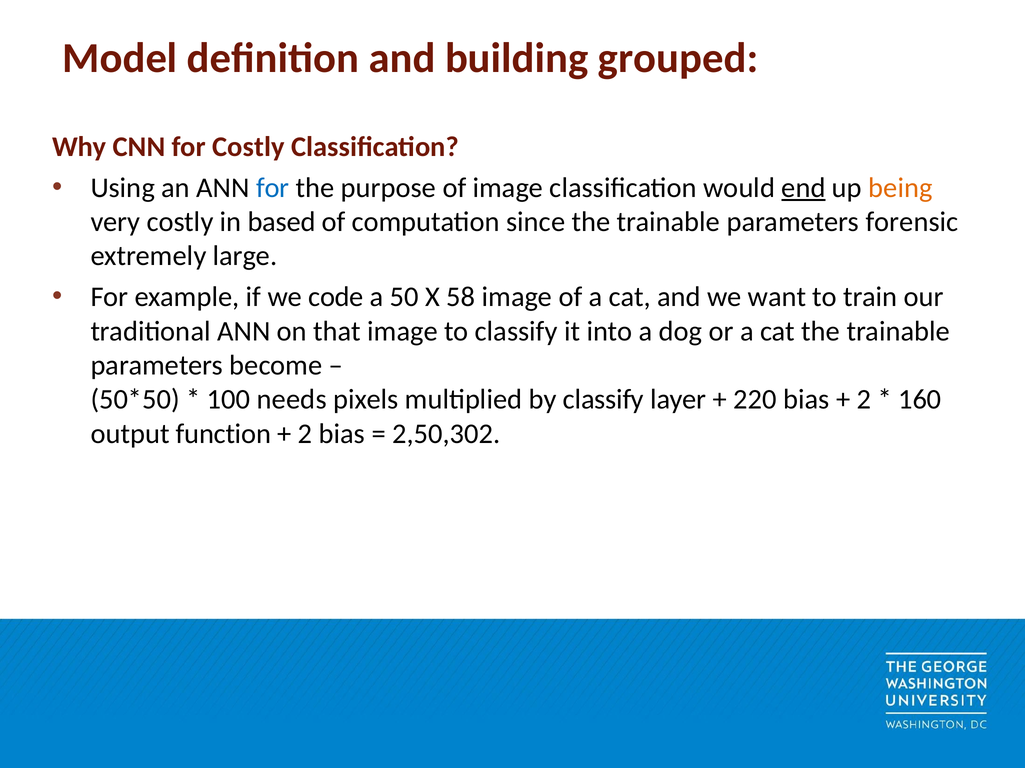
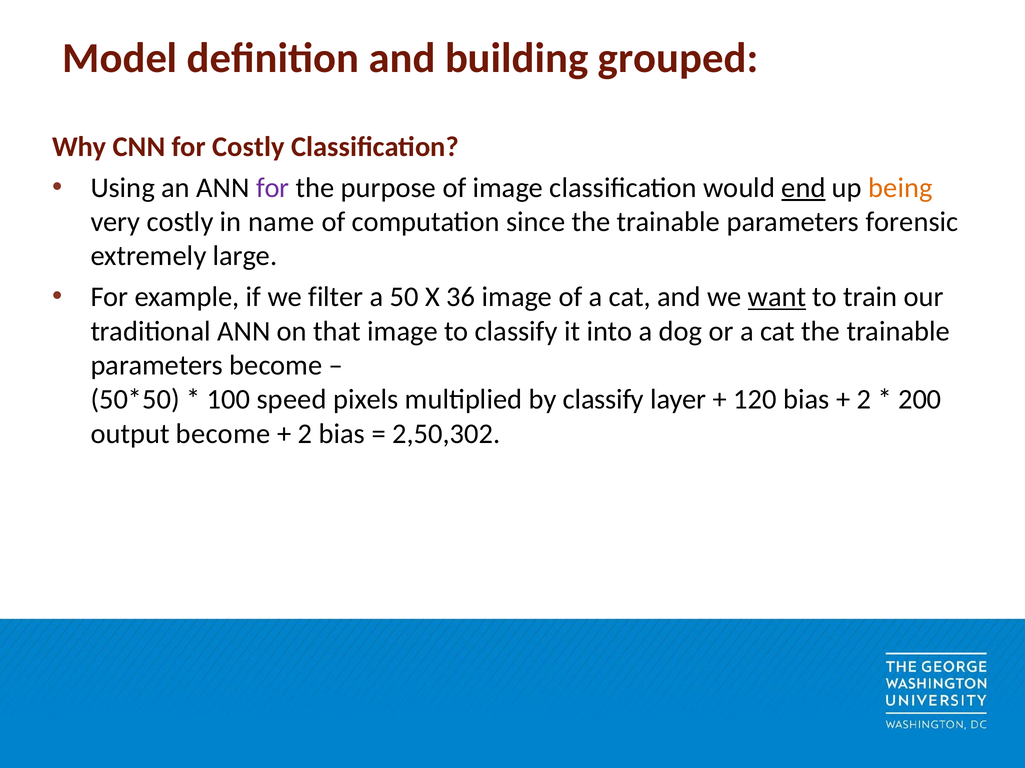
for colour: blue -> purple (273, 188)
based: based -> name (281, 222)
code: code -> filter (336, 297)
58: 58 -> 36 (461, 297)
want underline: none -> present (777, 297)
needs: needs -> speed (292, 400)
220: 220 -> 120 (755, 400)
160: 160 -> 200 (920, 400)
output function: function -> become (223, 434)
